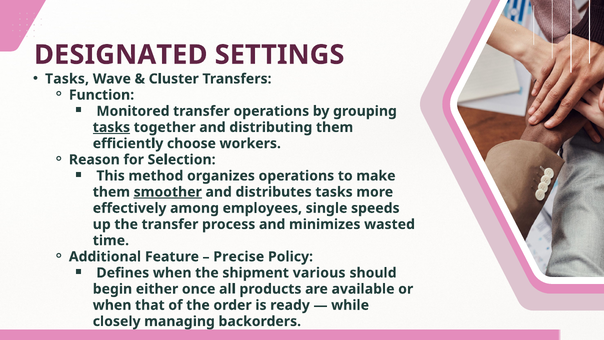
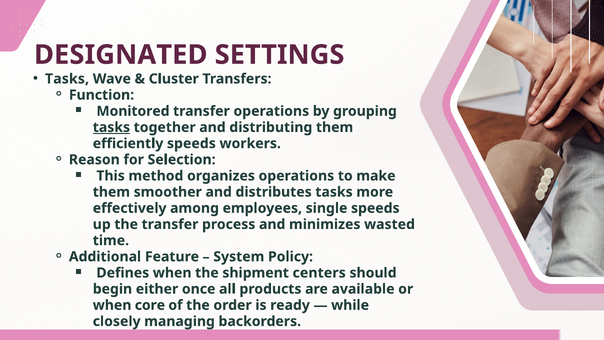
efficiently choose: choose -> speeds (191, 143)
smoother underline: present -> none (168, 192)
Precise: Precise -> System (239, 256)
various: various -> centers (319, 273)
that: that -> core (150, 305)
